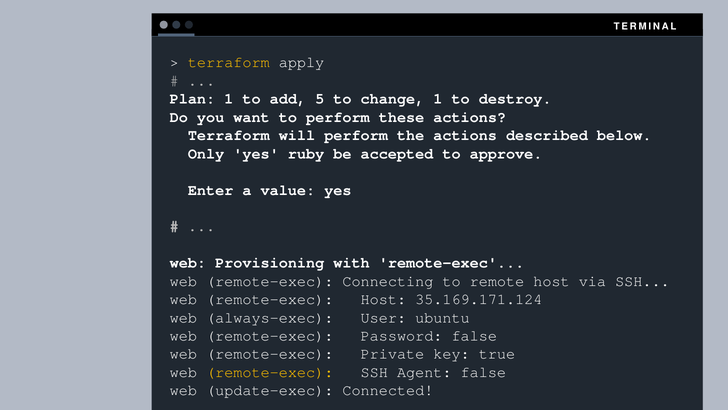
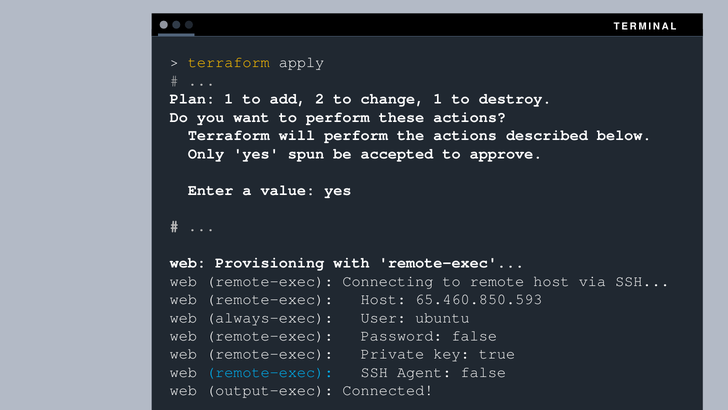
5: 5 -> 2 (320, 99)
ruby: ruby -> spun (306, 153)
35.169.171.124: 35.169.171.124 -> 65.460.850.593 (479, 299)
remote-exec colour: yellow -> light blue (270, 372)
update-exec: update-exec -> output-exec (270, 390)
